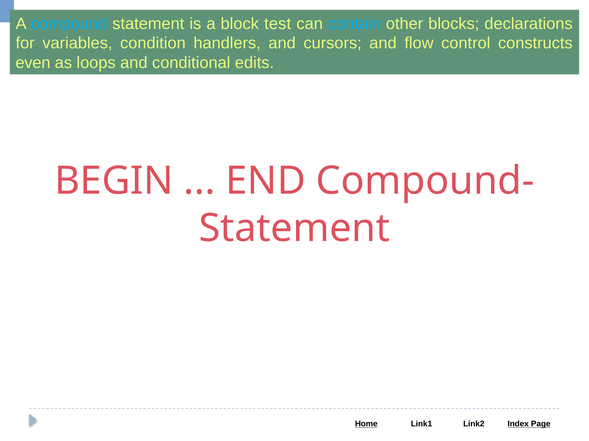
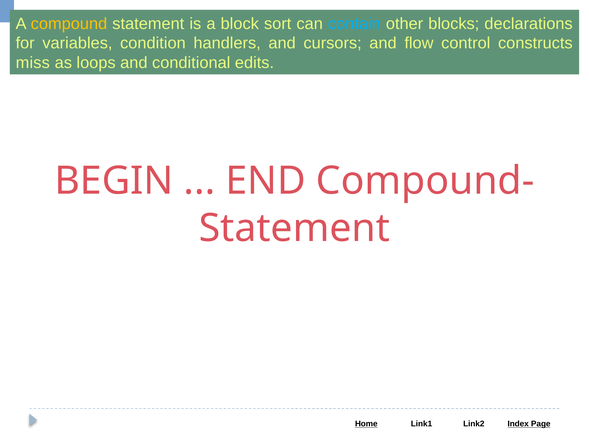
compound colour: light blue -> yellow (69, 24)
test: test -> sort (278, 24)
even: even -> miss (33, 63)
